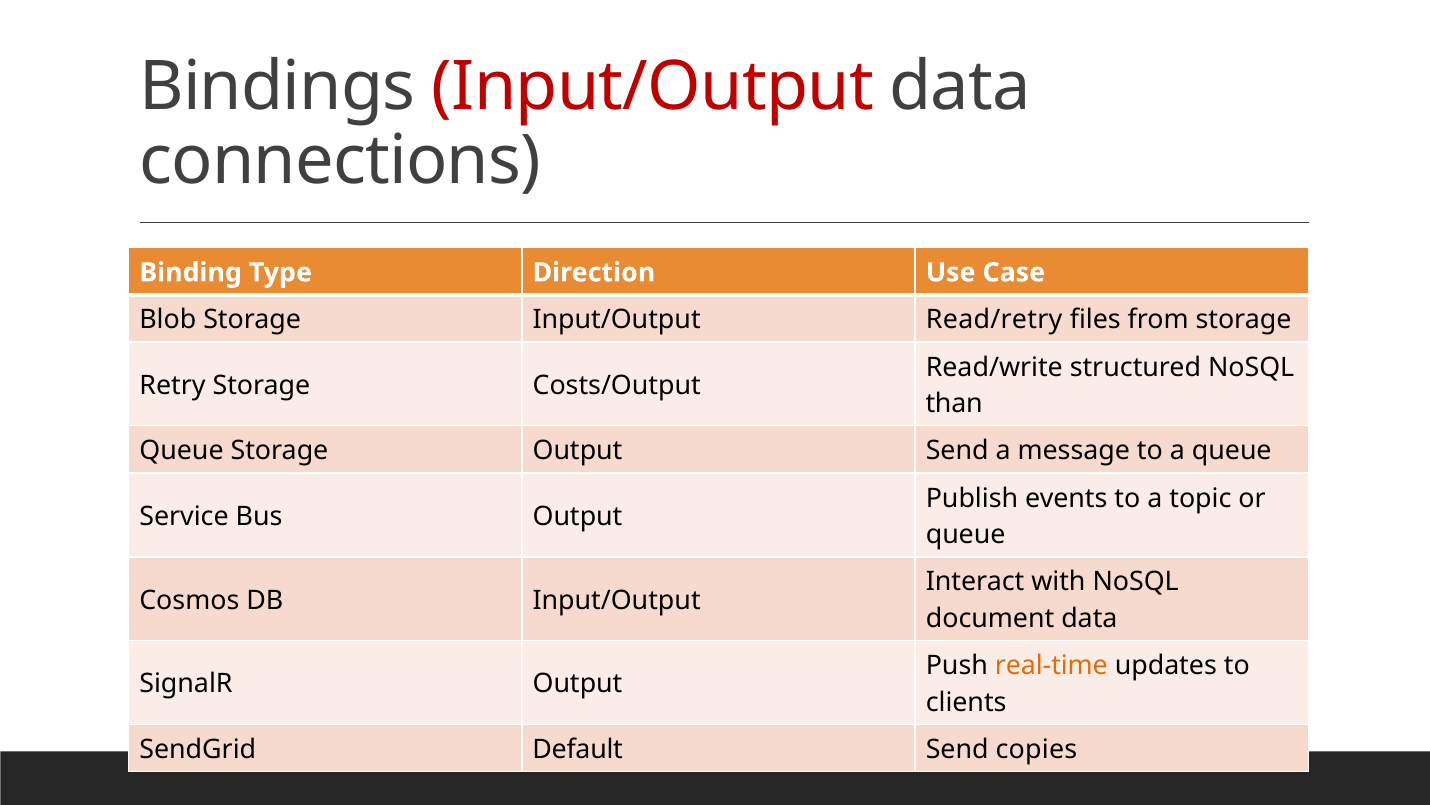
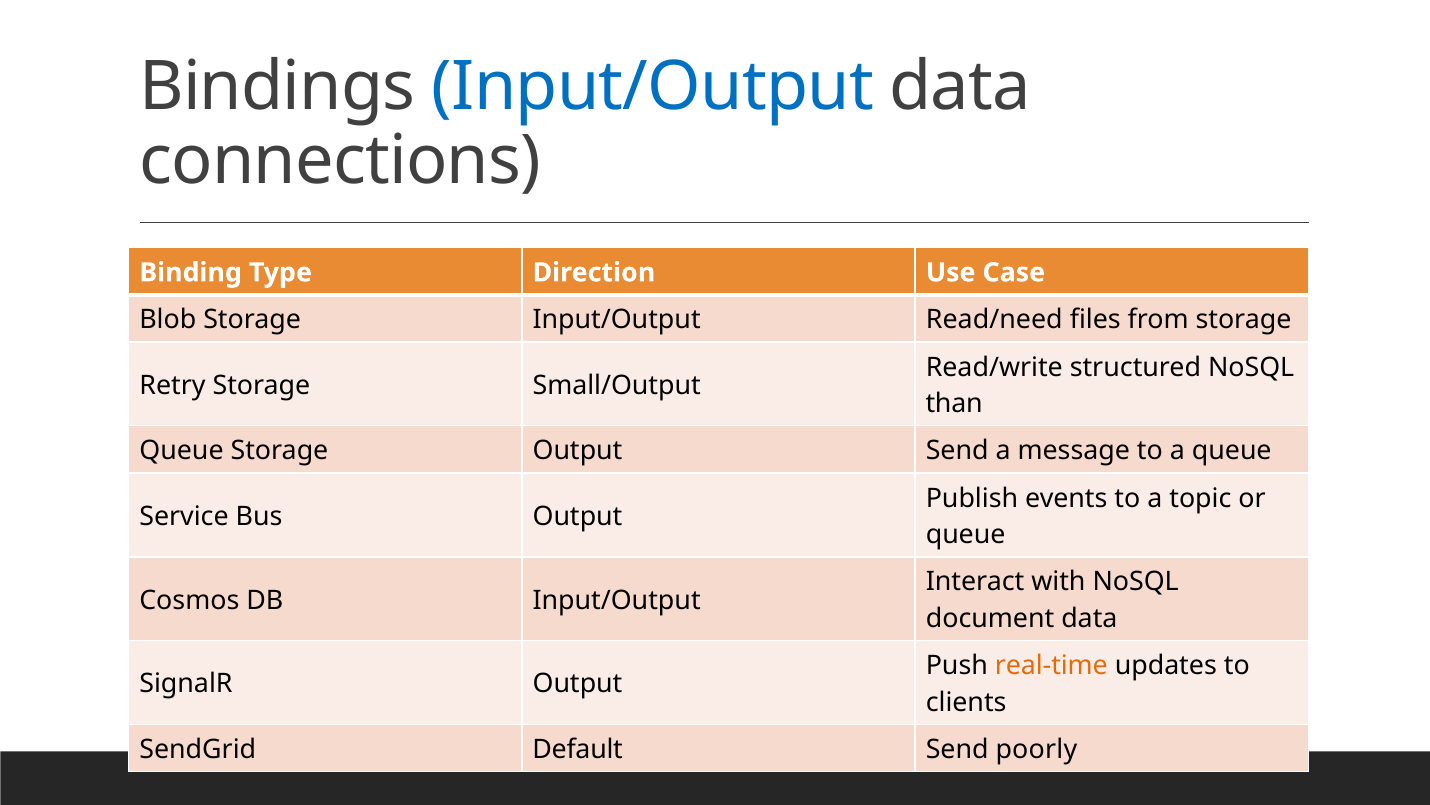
Input/Output colour: red -> blue (653, 87)
Read/retry: Read/retry -> Read/need (994, 320)
Costs/Output: Costs/Output -> Small/Output (617, 385)
copies: copies -> poorly (1036, 749)
